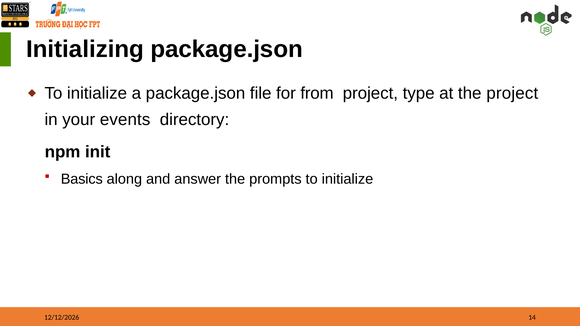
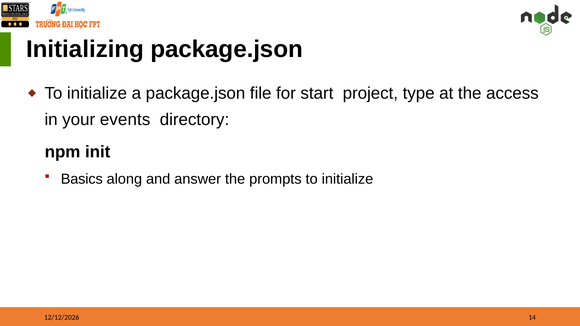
from: from -> start (317, 93)
the project: project -> access (512, 93)
